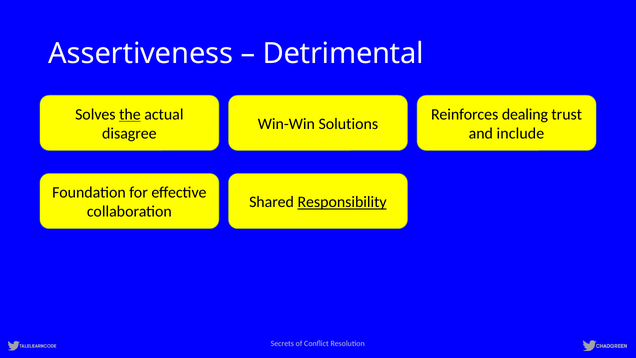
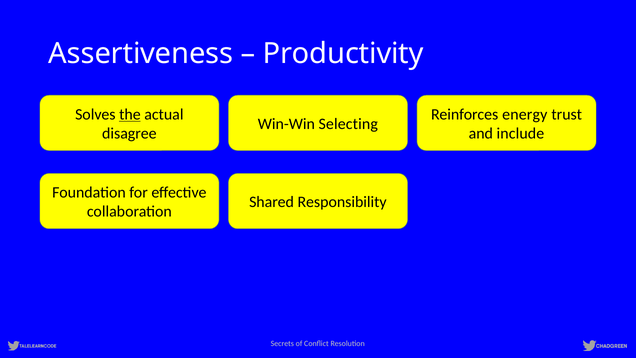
Detrimental: Detrimental -> Productivity (343, 53)
dealing: dealing -> energy (525, 114)
Solutions: Solutions -> Selecting (348, 124)
Responsibility underline: present -> none (342, 202)
